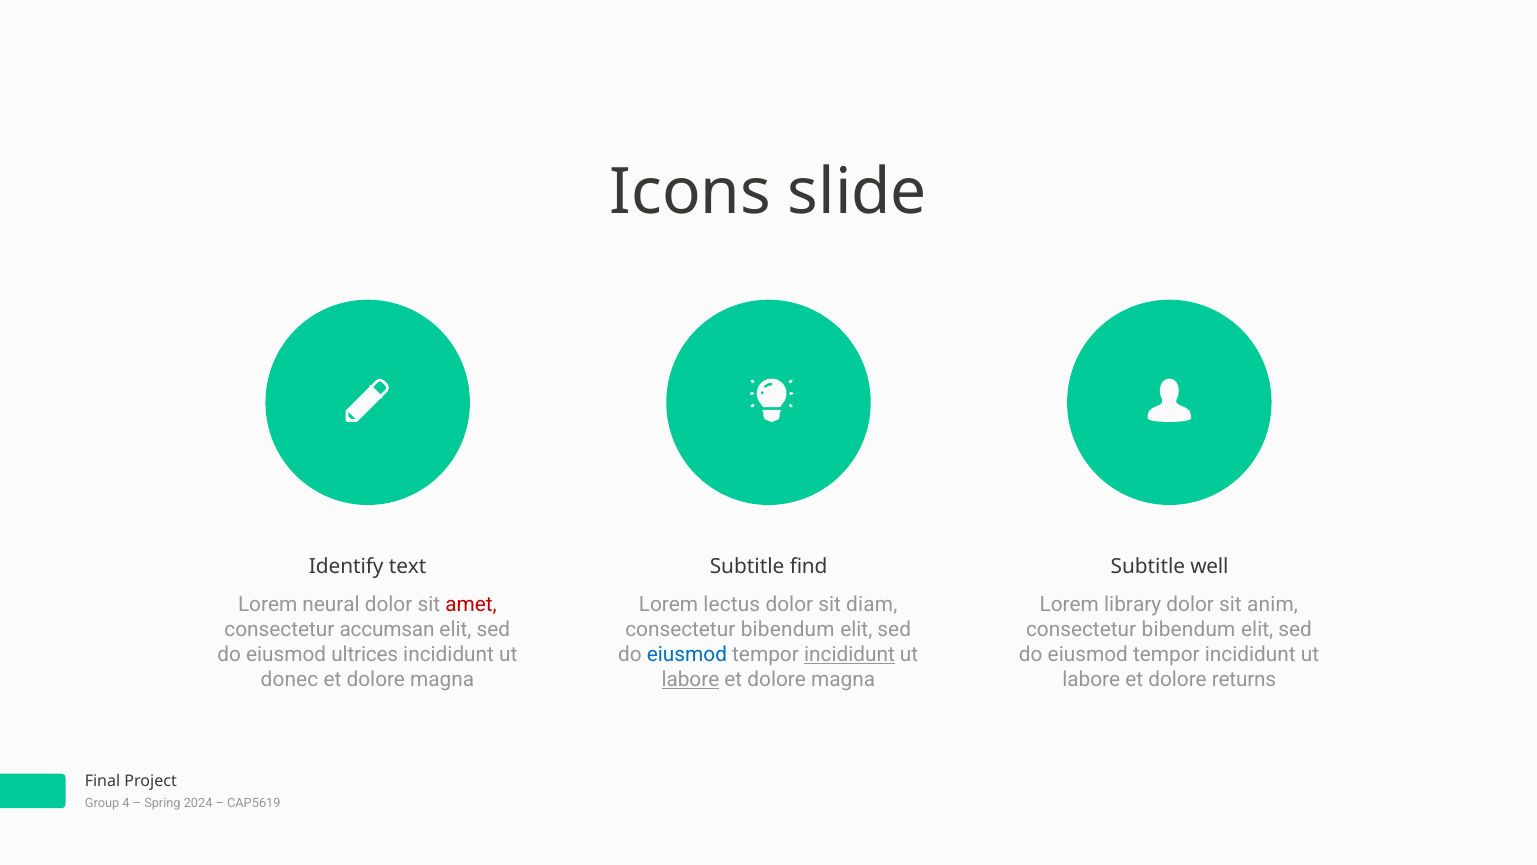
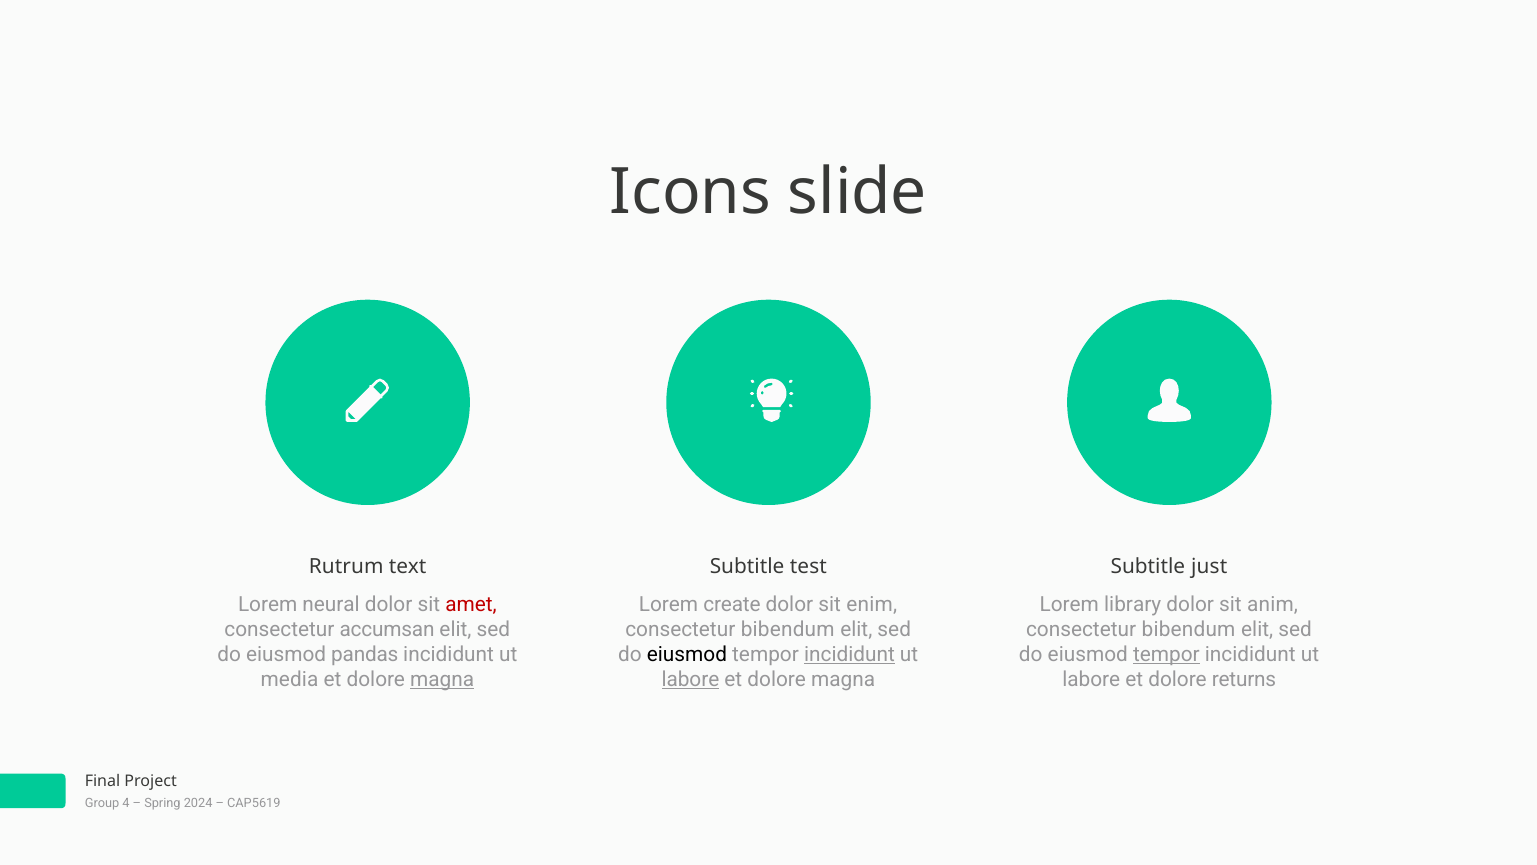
Identify: Identify -> Rutrum (346, 566)
find: find -> test (808, 566)
well: well -> just (1209, 566)
lectus: lectus -> create (732, 604)
diam: diam -> enim (872, 604)
ultrices: ultrices -> pandas (365, 654)
eiusmod colour: blue -> black (687, 654)
tempor underline: none -> present (1166, 654)
donec: donec -> media (290, 679)
magna underline: none -> present (442, 679)
